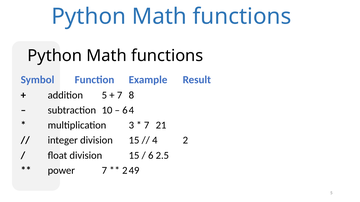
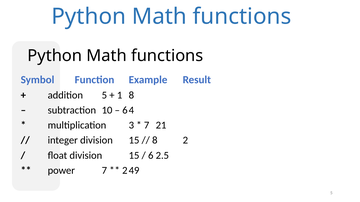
7: 7 -> 1 (120, 95)
4: 4 -> 8 (155, 141)
